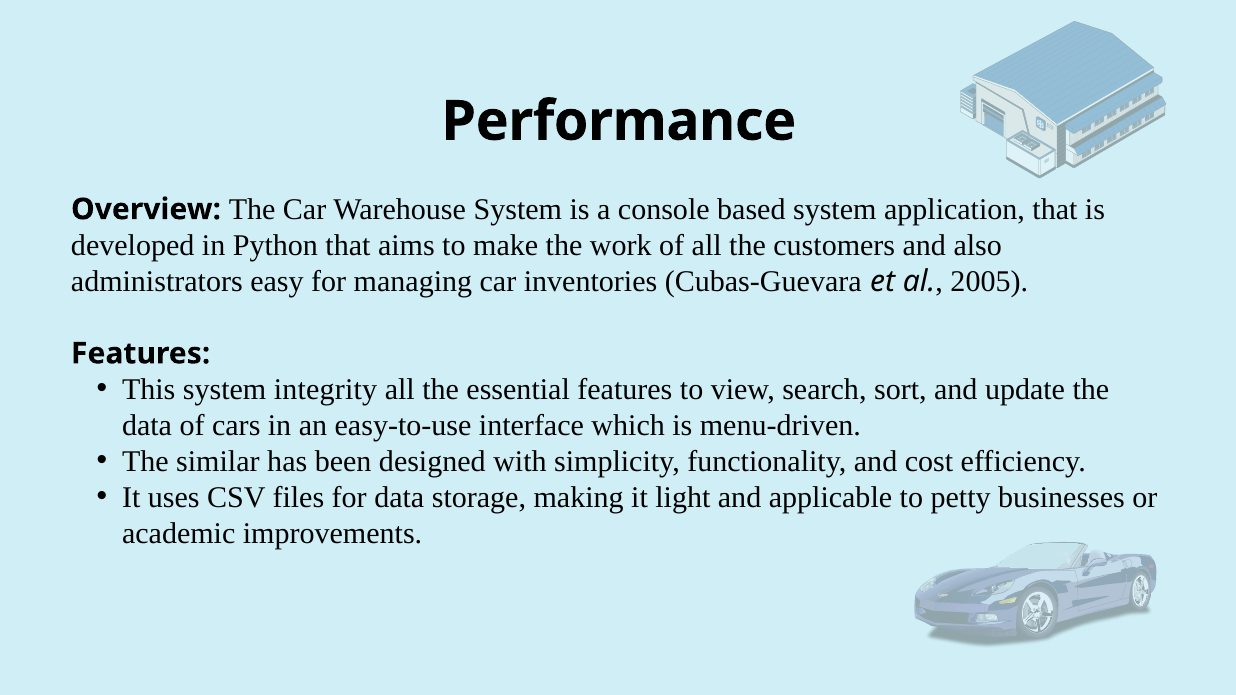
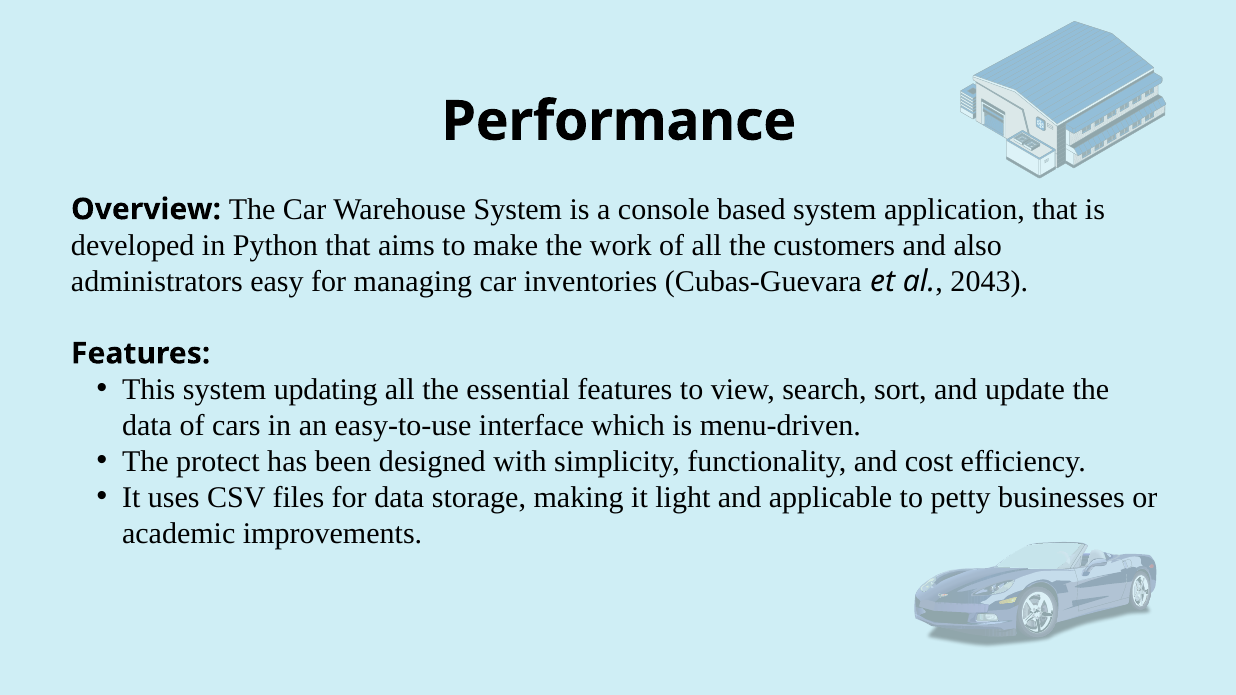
2005: 2005 -> 2043 (989, 282)
integrity: integrity -> updating (326, 390)
similar: similar -> protect (218, 462)
